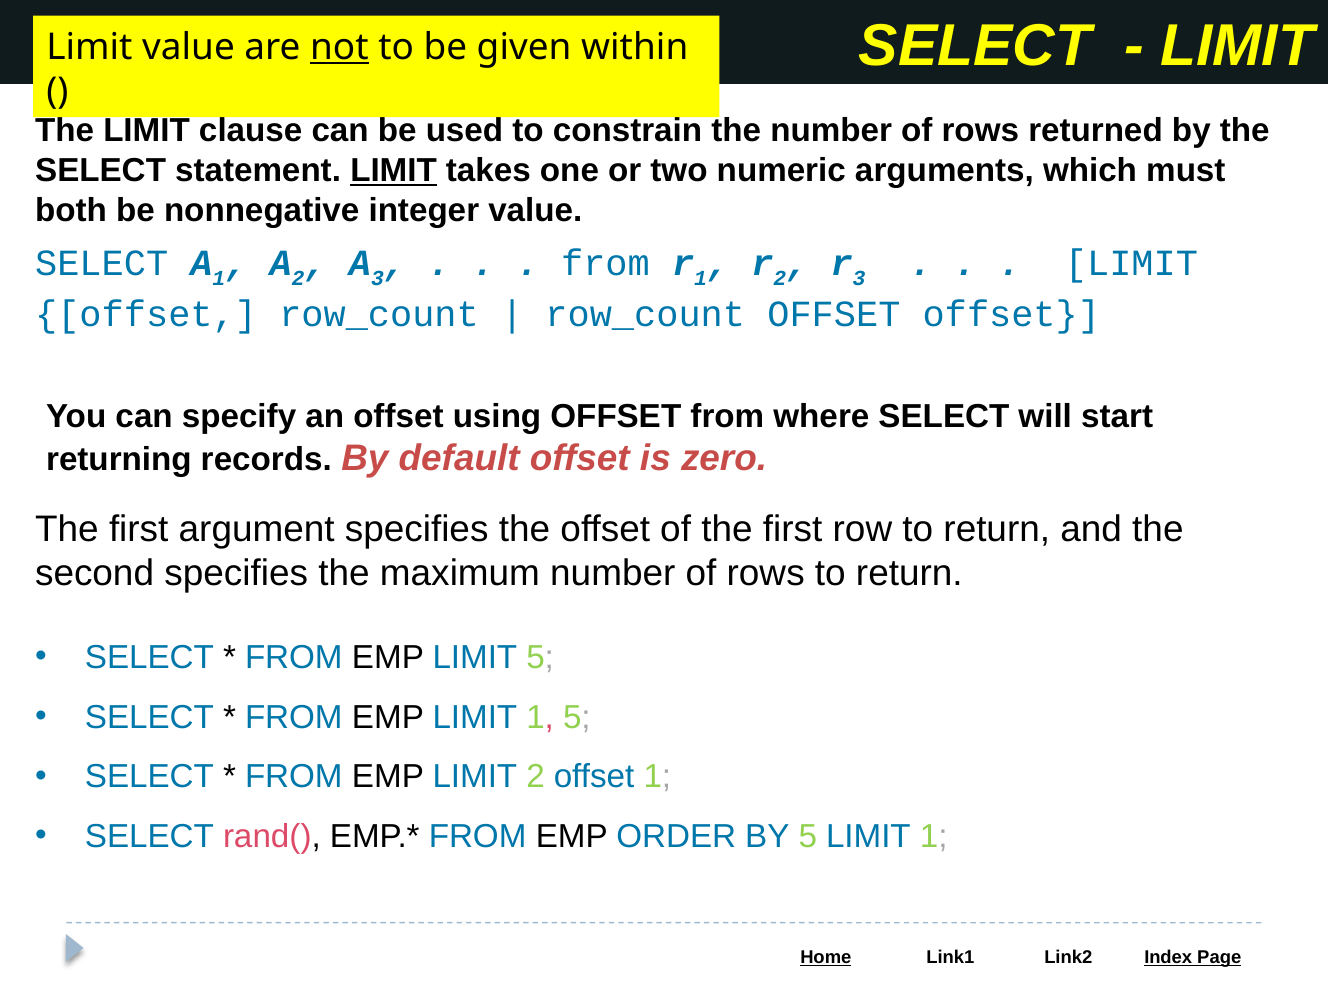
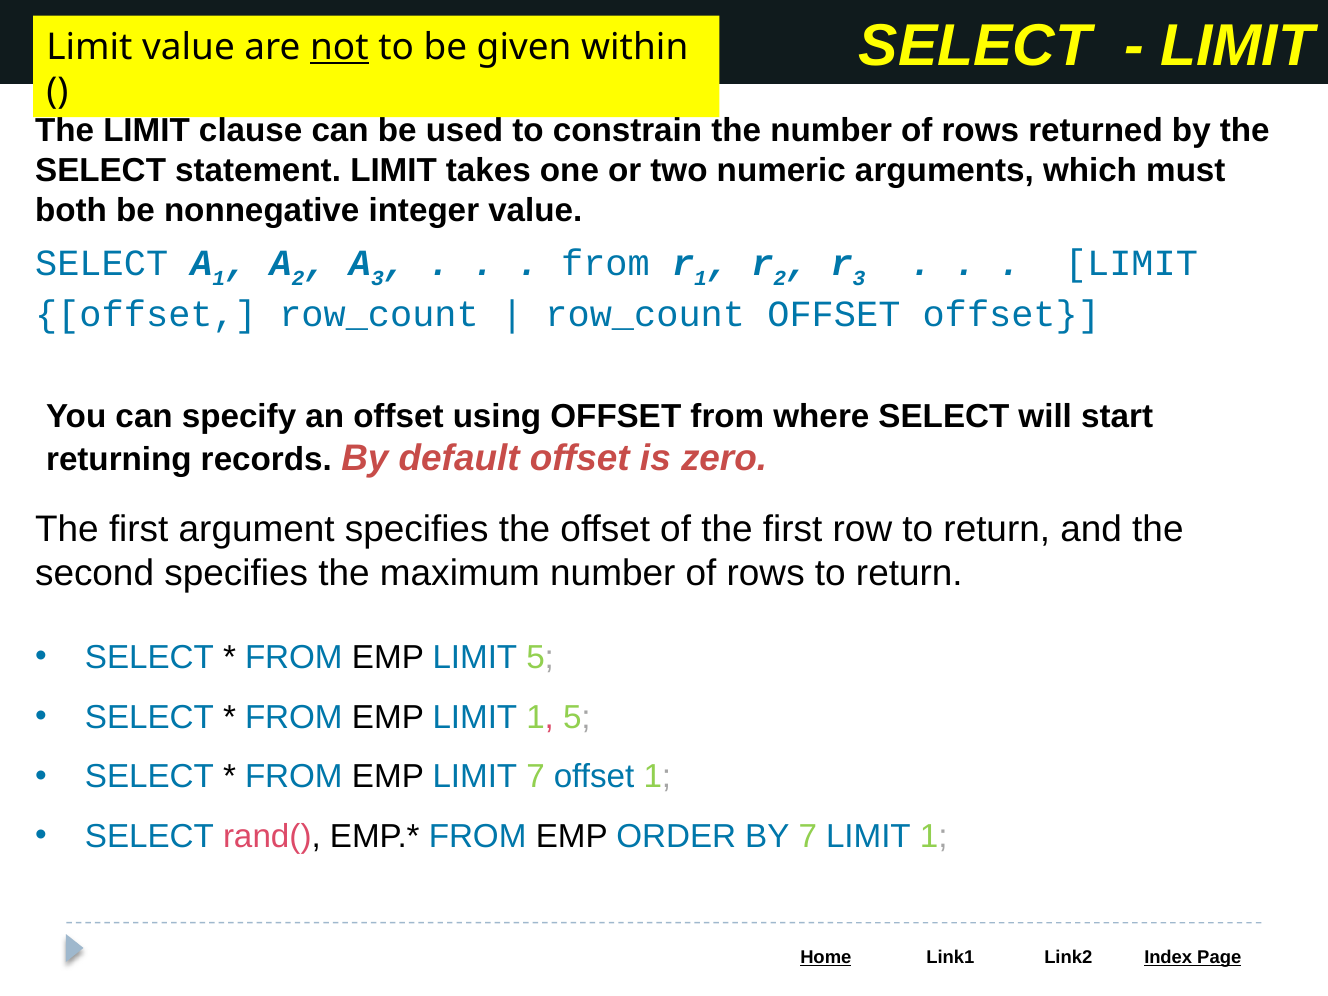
LIMIT underline: present -> none (394, 171)
LIMIT 2: 2 -> 7 (536, 777)
BY 5: 5 -> 7 (808, 837)
